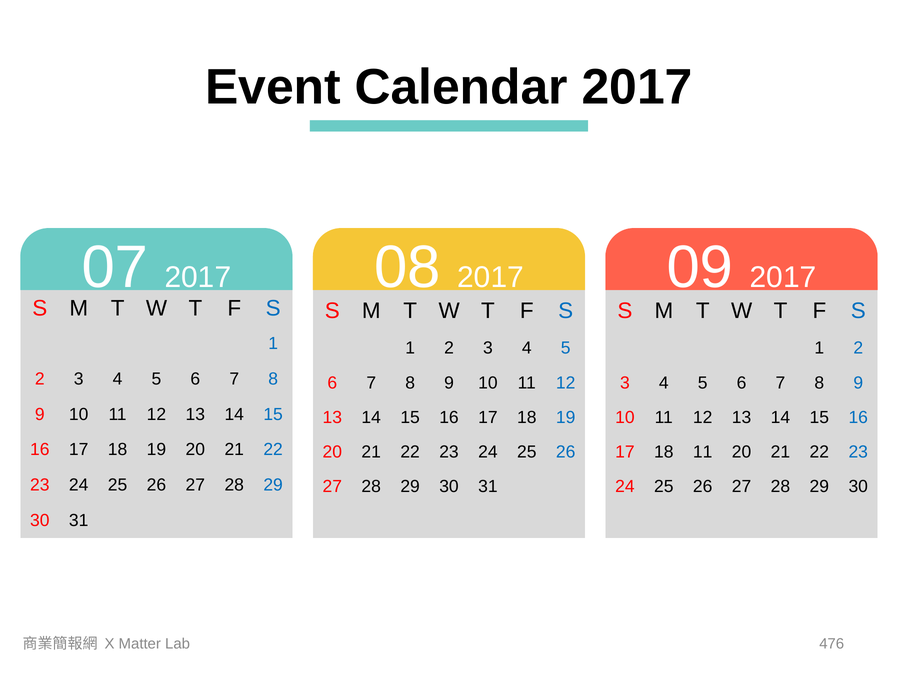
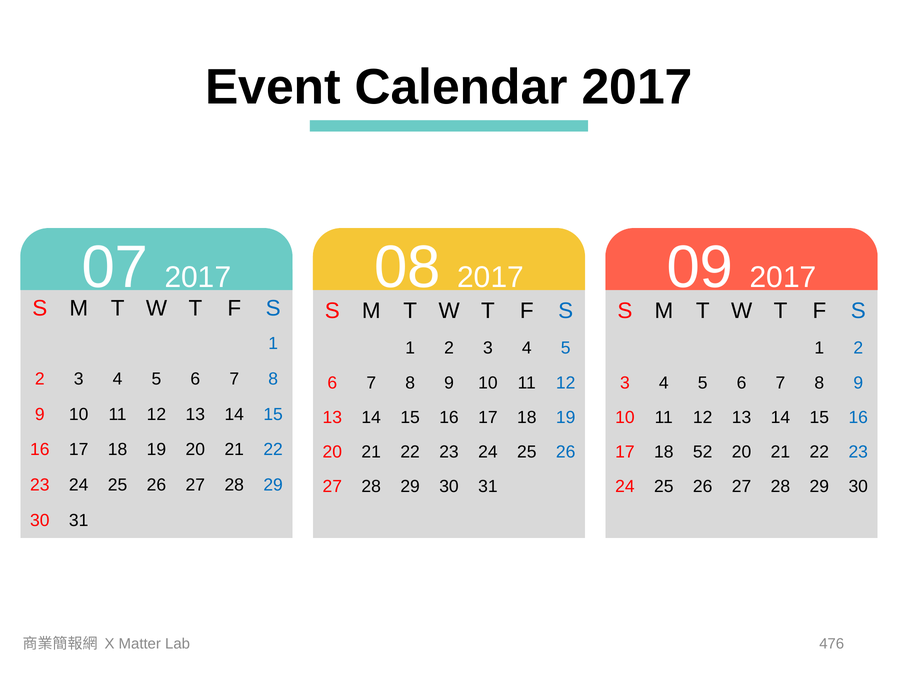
18 11: 11 -> 52 (703, 452)
